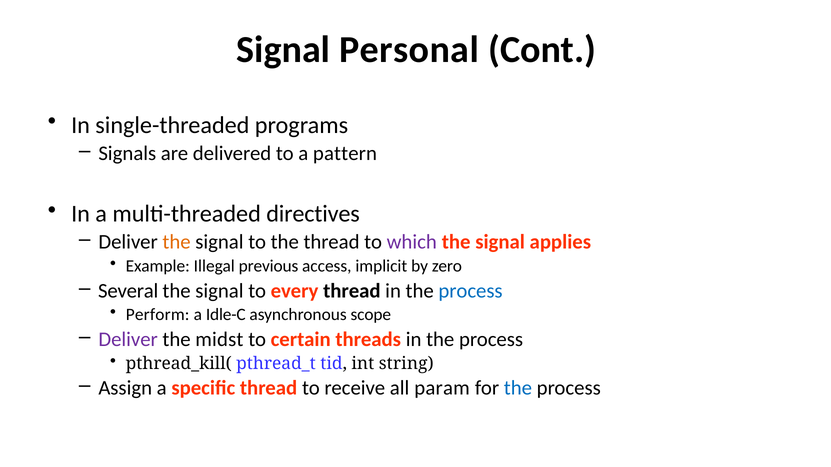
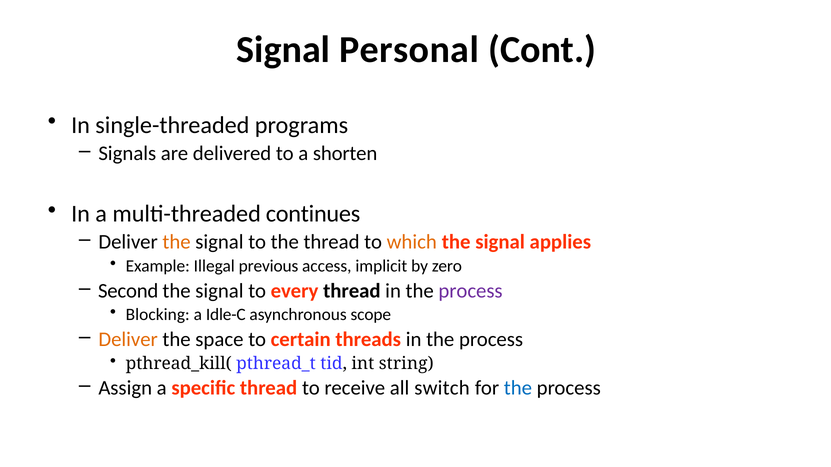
pattern: pattern -> shorten (345, 154)
directives: directives -> continues (313, 214)
which colour: purple -> orange (412, 242)
Several: Several -> Second (128, 291)
process colour: blue -> purple (471, 291)
Perform: Perform -> Blocking (158, 315)
Deliver colour: purple -> orange (128, 340)
midst: midst -> space (219, 340)
param: param -> switch (442, 388)
